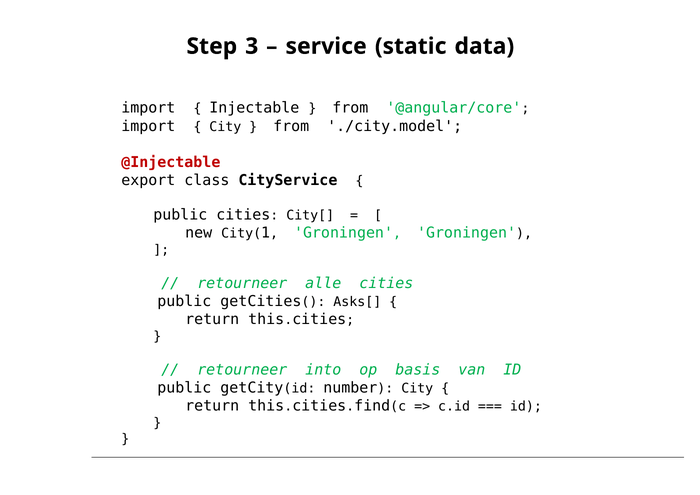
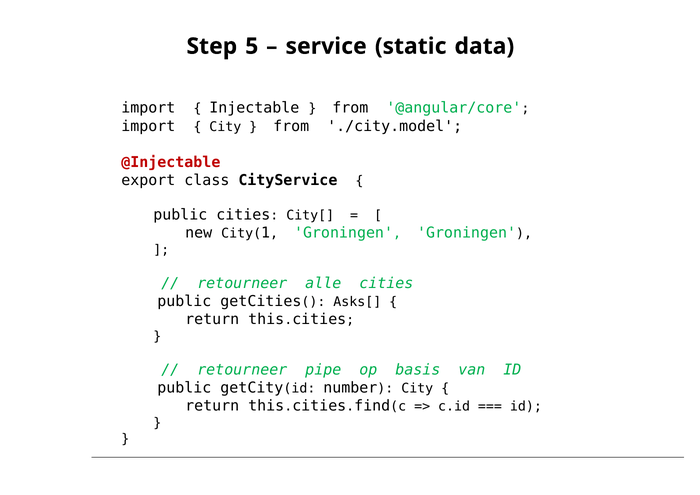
3: 3 -> 5 (252, 46)
into: into -> pipe (323, 370)
